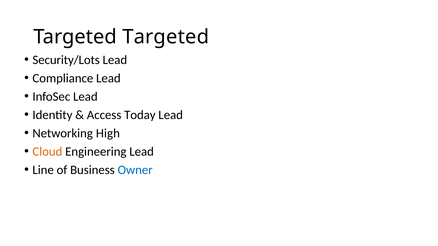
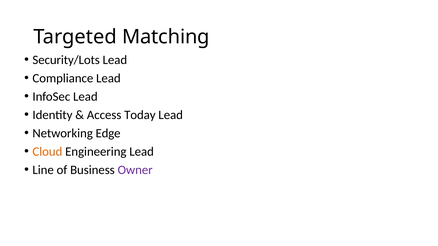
Targeted Targeted: Targeted -> Matching (166, 37)
High: High -> Edge (108, 133)
Owner colour: blue -> purple (135, 170)
